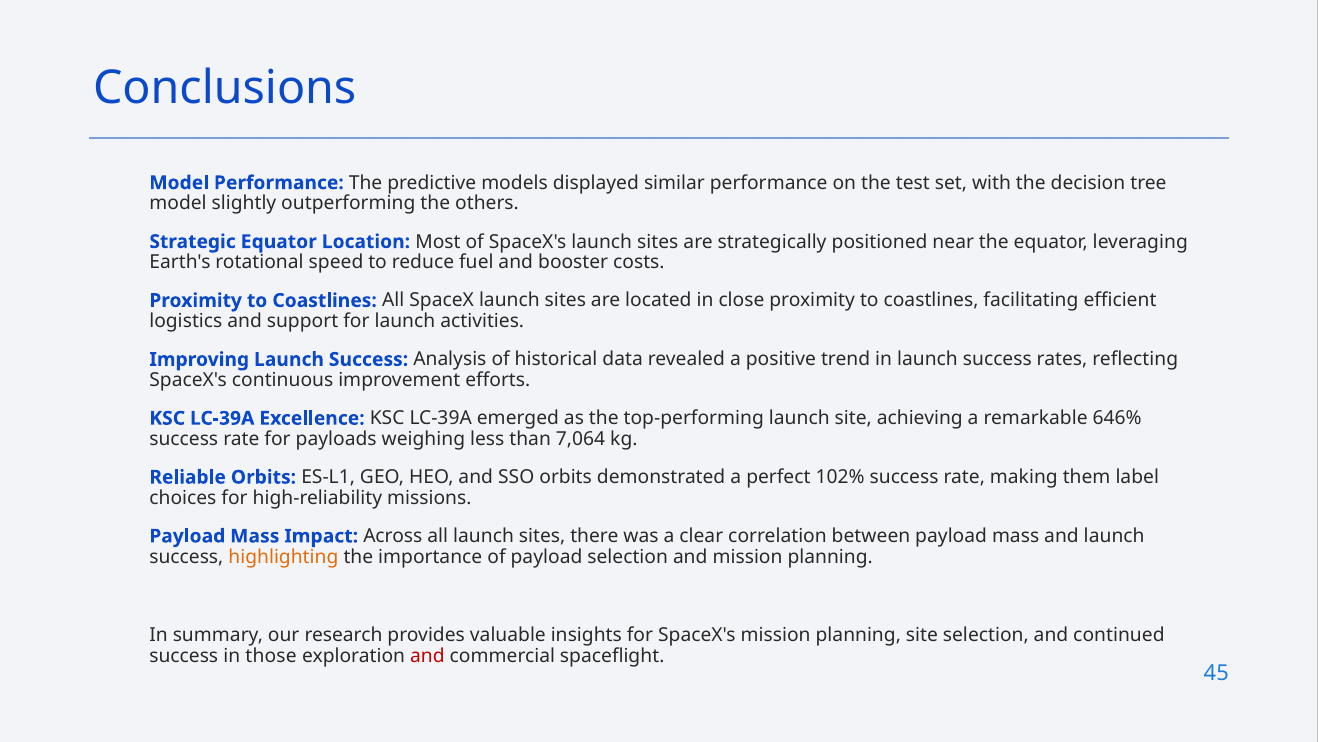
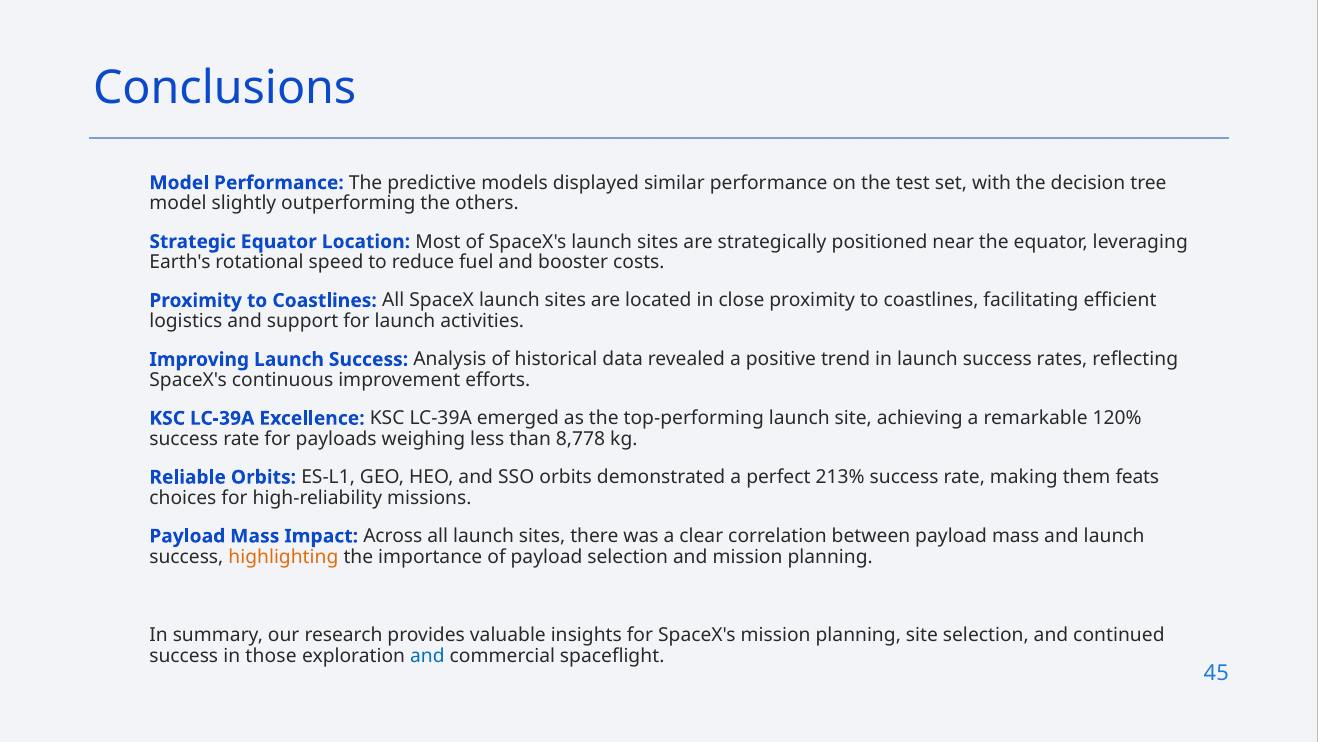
646%: 646% -> 120% (1117, 418)
7,064: 7,064 -> 8,778 (581, 439)
102%: 102% -> 213% (840, 477)
label: label -> feats (1137, 477)
and colour: red -> blue (427, 656)
